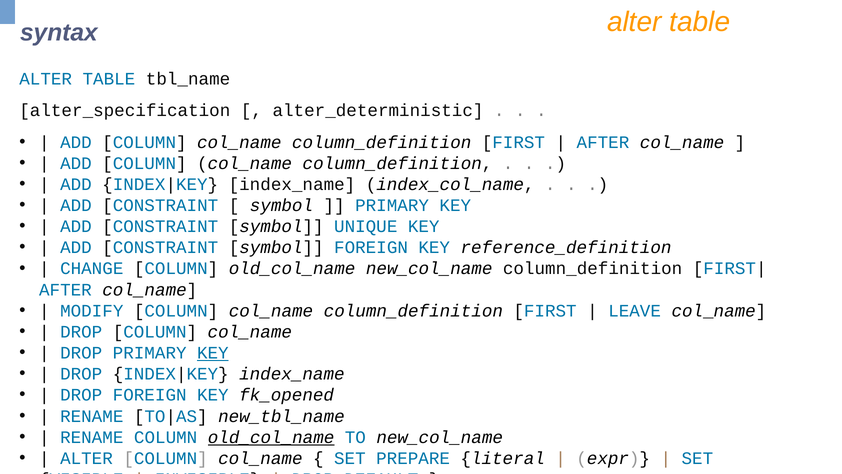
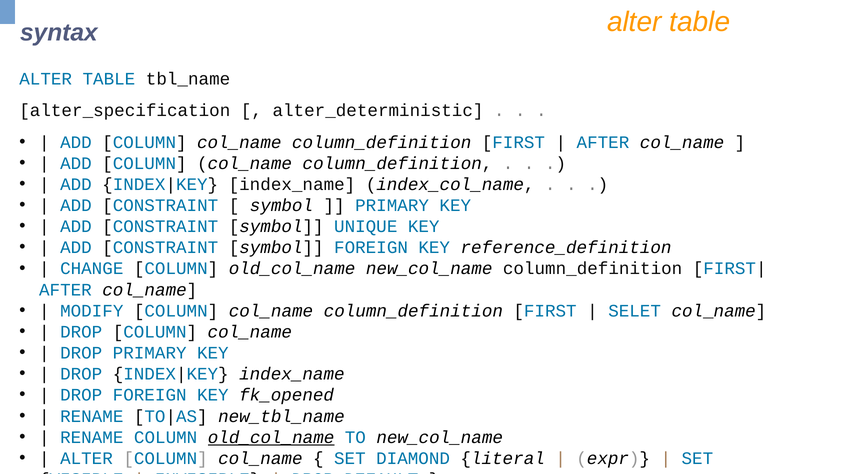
LEAVE: LEAVE -> SELET (635, 311)
KEY underline: present -> none (213, 353)
PREPARE: PREPARE -> DIAMOND (413, 458)
